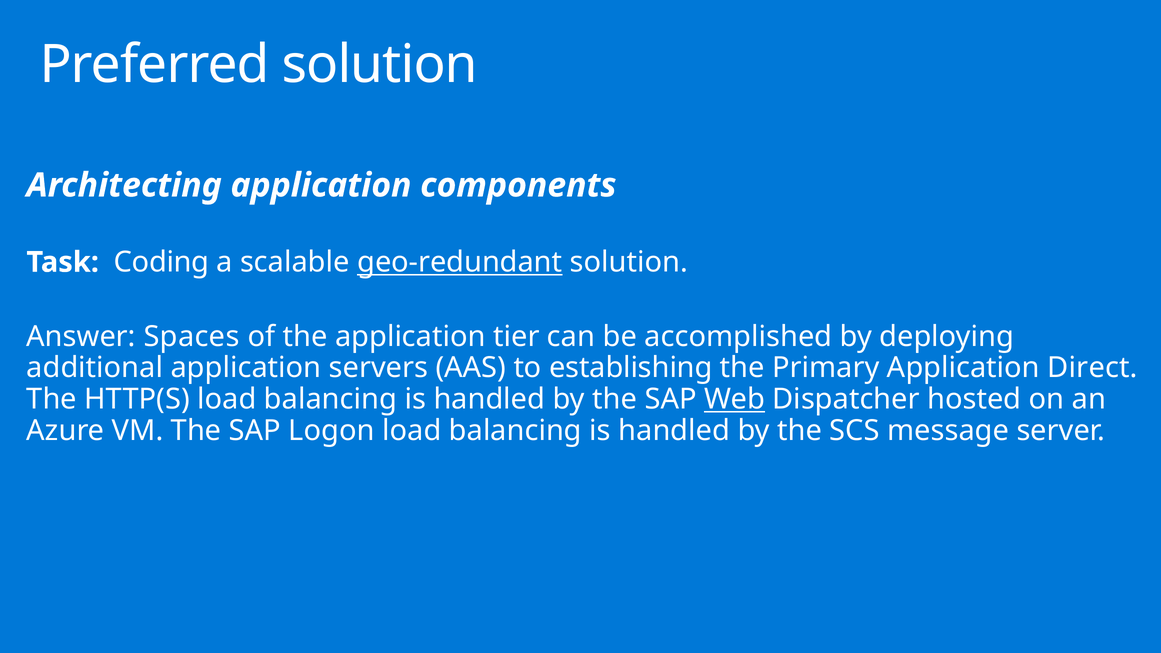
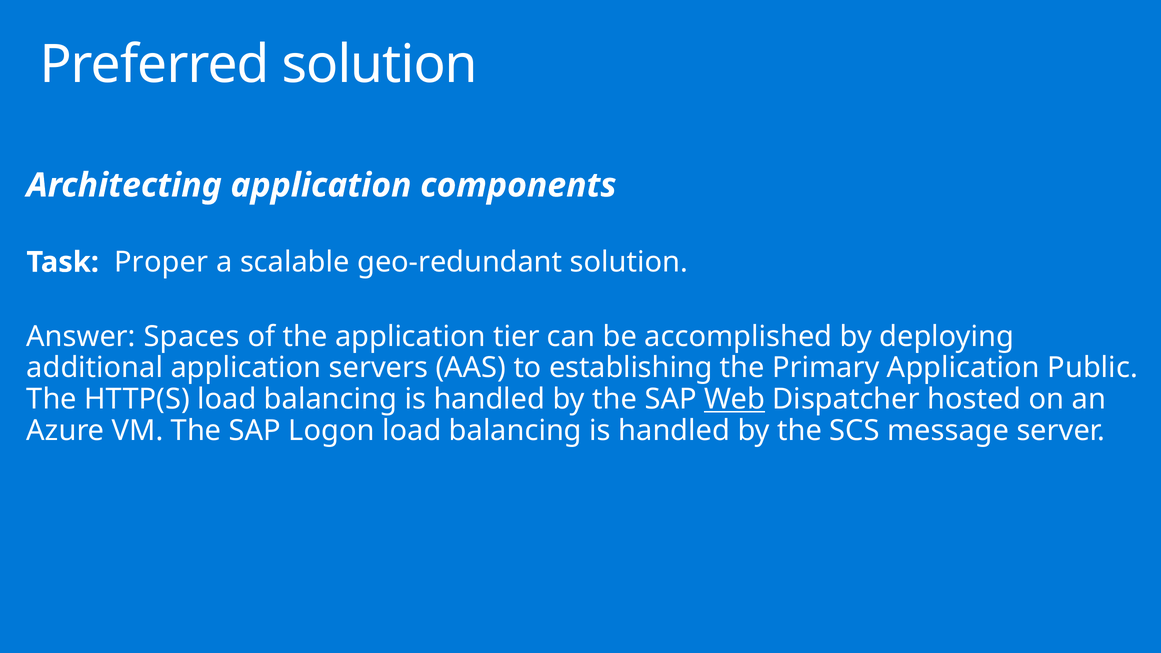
Coding: Coding -> Proper (161, 262)
geo-redundant underline: present -> none (460, 262)
Direct: Direct -> Public (1093, 368)
